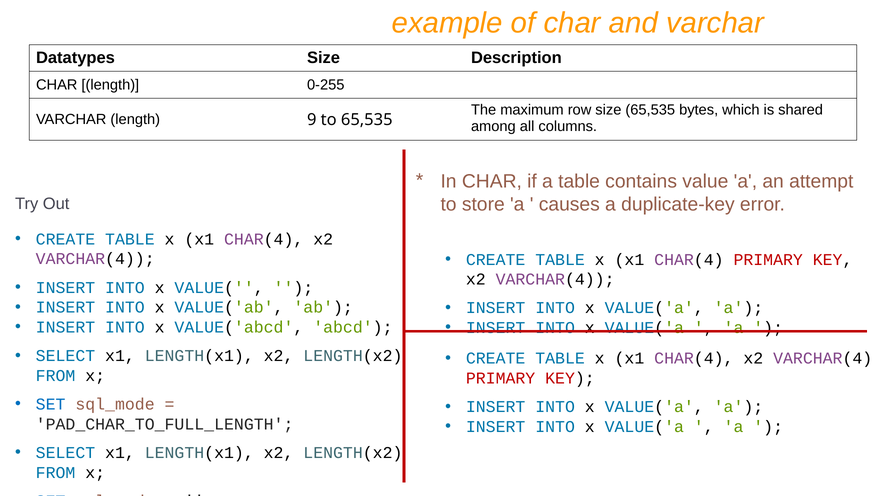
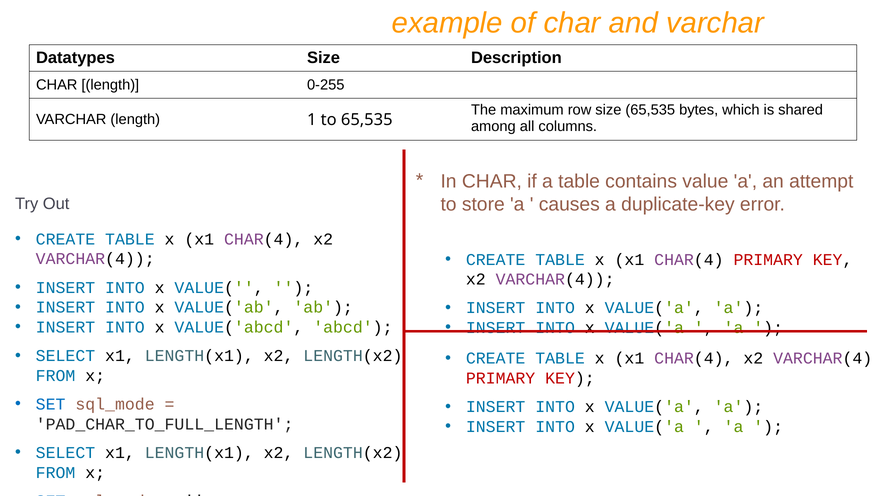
9: 9 -> 1 (312, 120)
